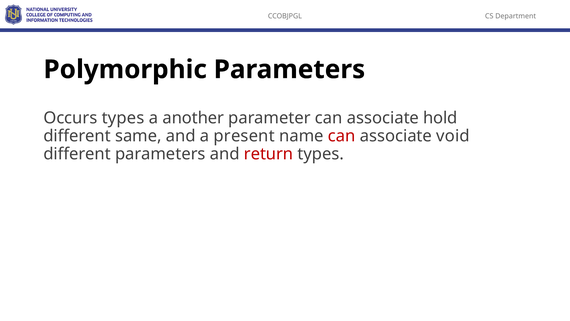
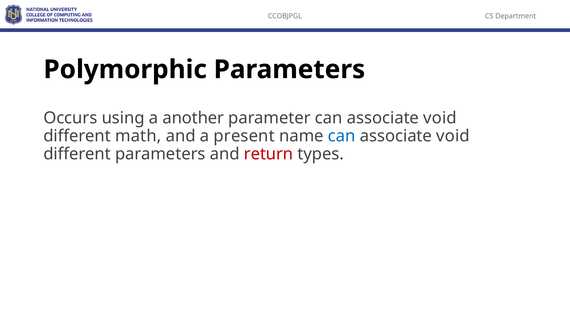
Occurs types: types -> using (123, 118)
parameter can associate hold: hold -> void (440, 118)
same: same -> math (138, 136)
can colour: red -> blue (342, 136)
